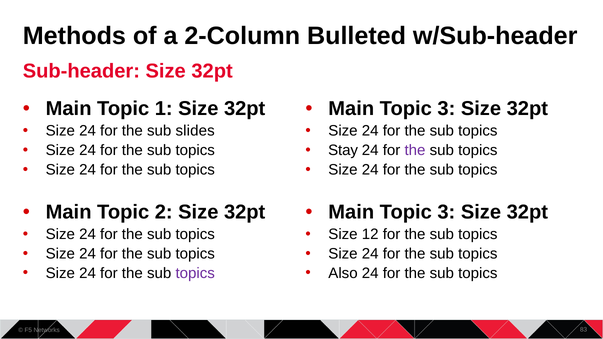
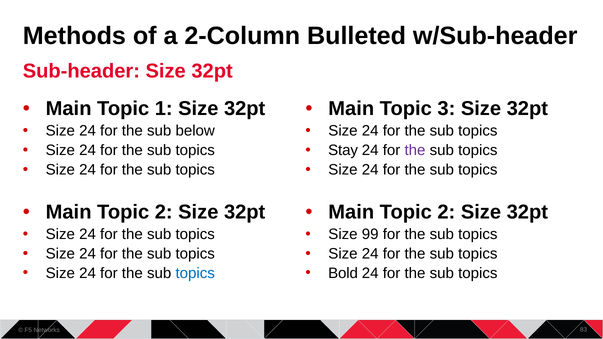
slides: slides -> below (195, 131)
3: 3 -> 2 (446, 212)
12: 12 -> 99 (370, 234)
topics colour: purple -> blue (195, 273)
Also: Also -> Bold (343, 273)
